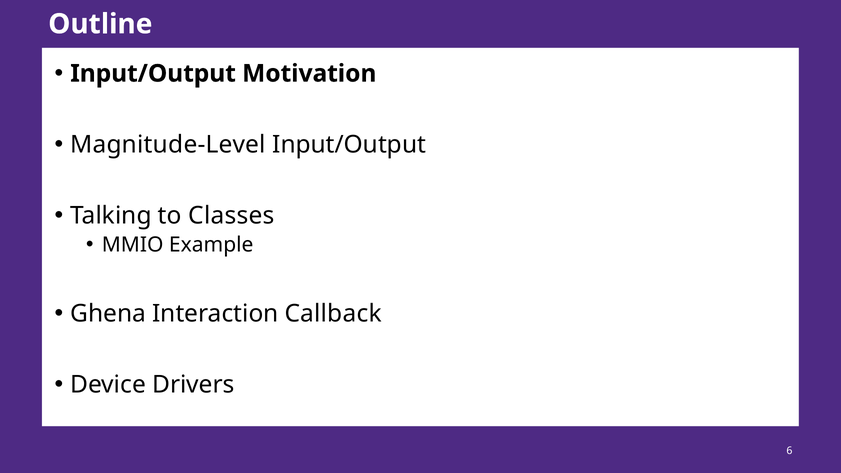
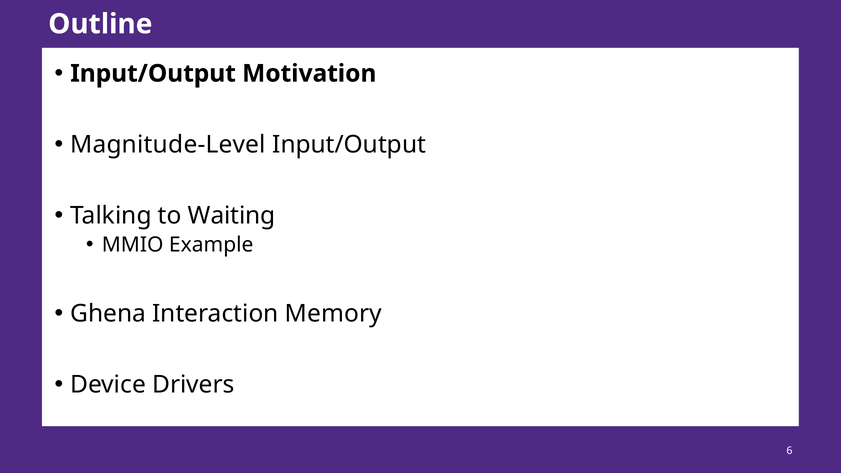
Classes: Classes -> Waiting (232, 216)
Callback: Callback -> Memory (333, 314)
